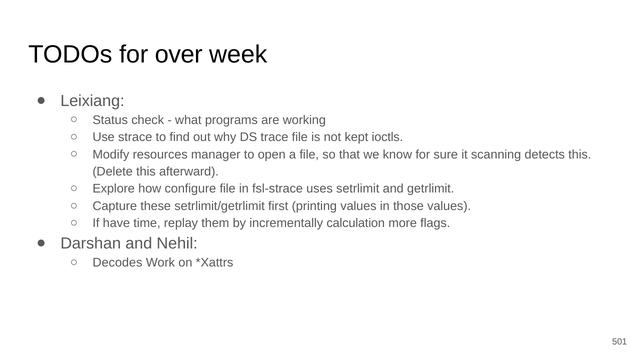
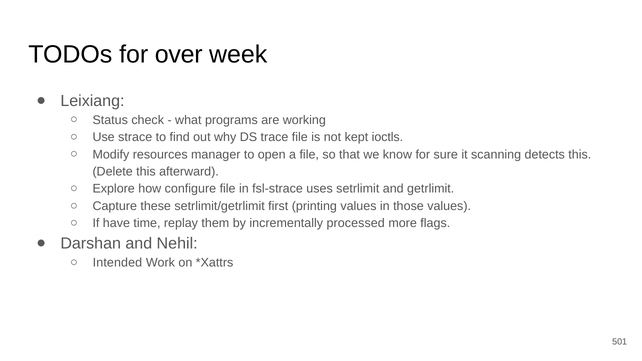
calculation: calculation -> processed (356, 223)
Decodes: Decodes -> Intended (117, 263)
